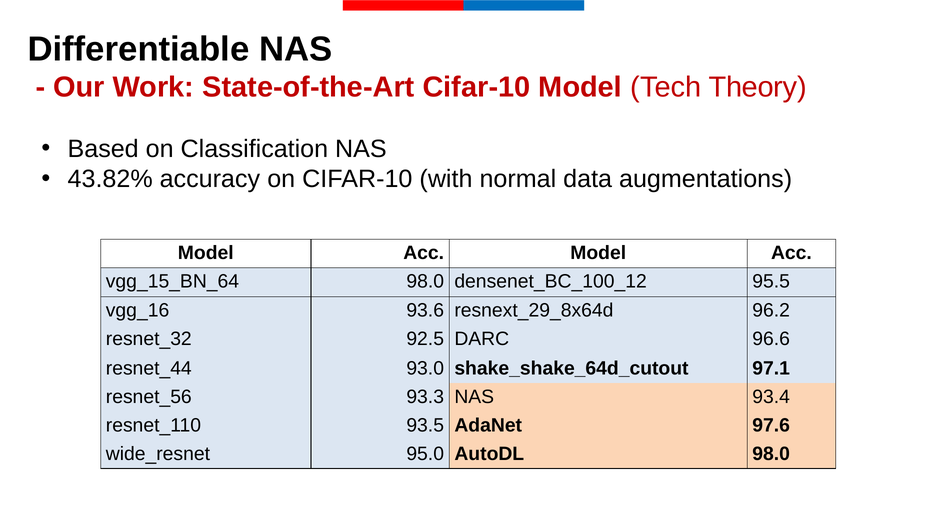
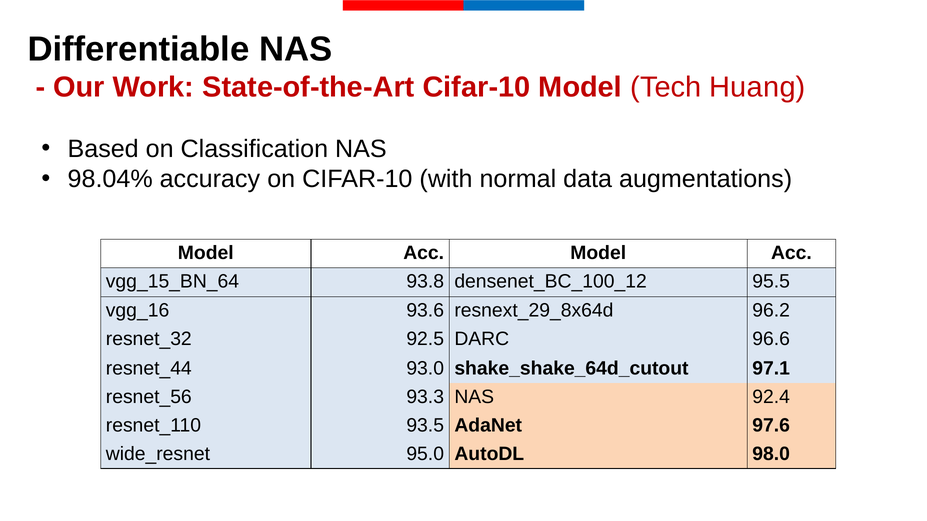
Theory: Theory -> Huang (757, 87)
43.82%: 43.82% -> 98.04% (110, 179)
98.0: 98.0 -> 93.8 (425, 282)
93.4: 93.4 -> 92.4 (771, 397)
